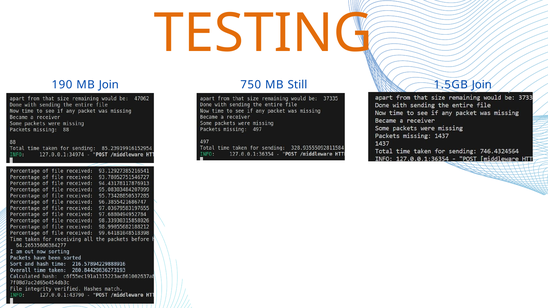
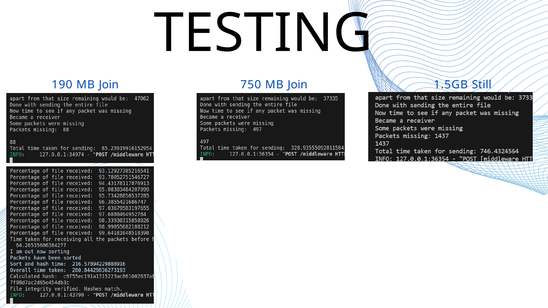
TESTING colour: orange -> black (263, 33)
750 MB Still: Still -> Join (298, 85)
1.5GB Join: Join -> Still (482, 85)
